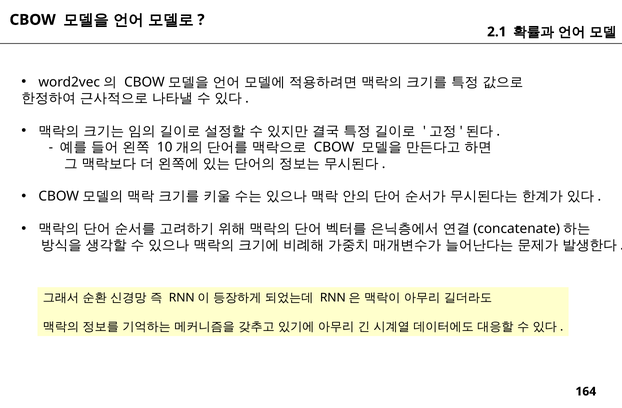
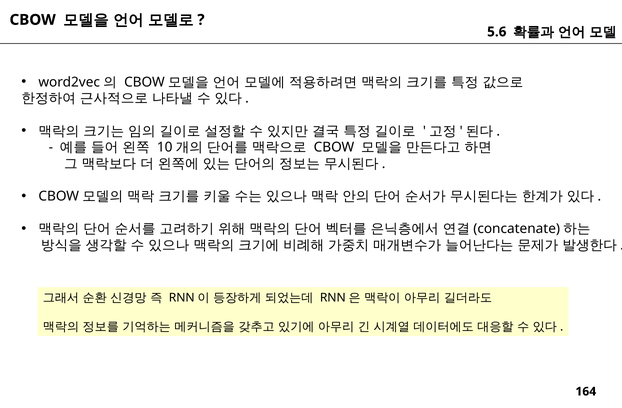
2.1: 2.1 -> 5.6 (497, 32)
